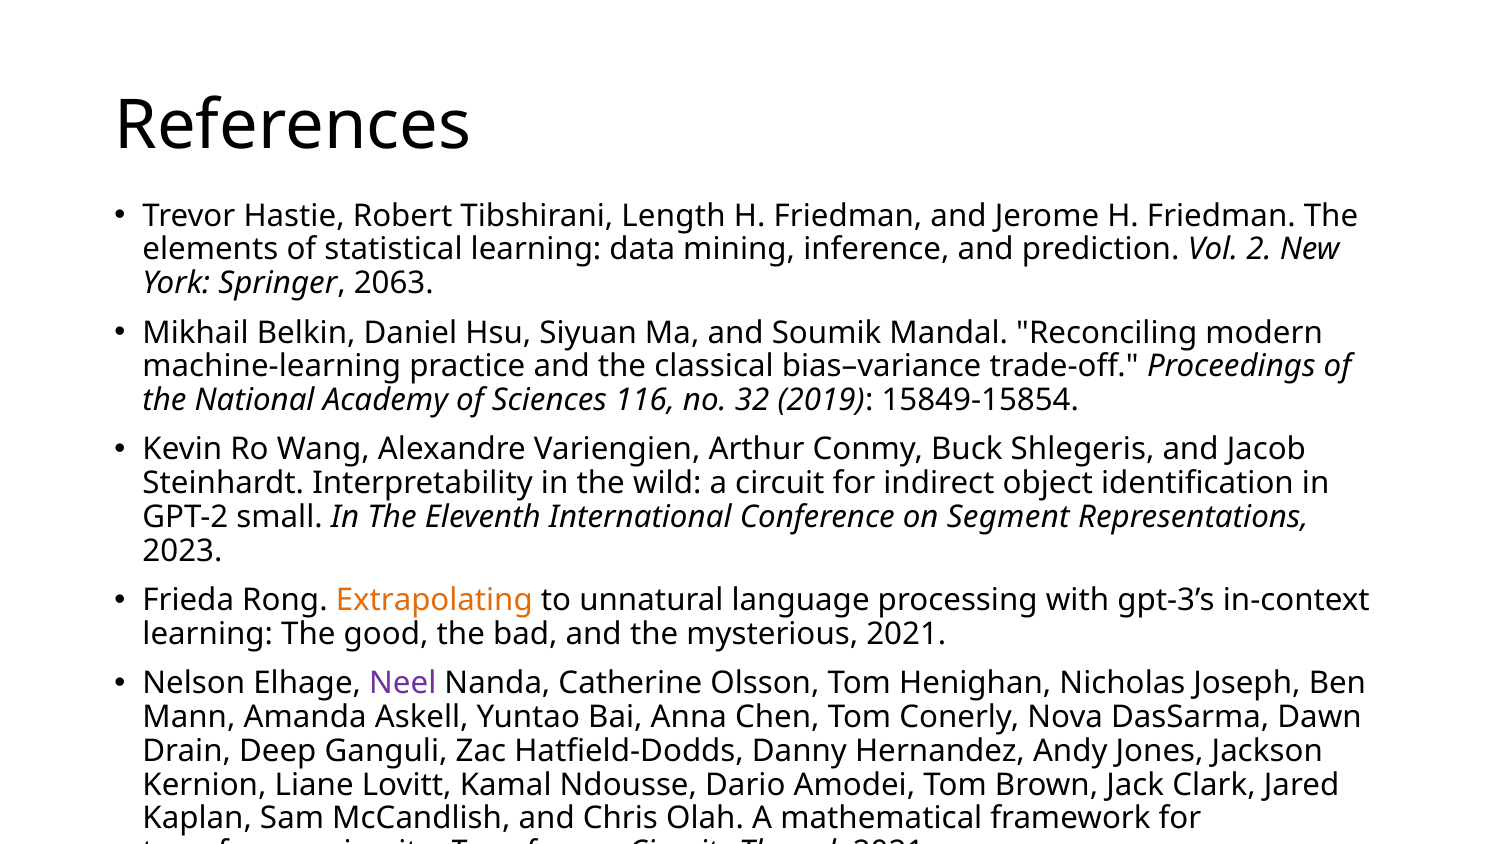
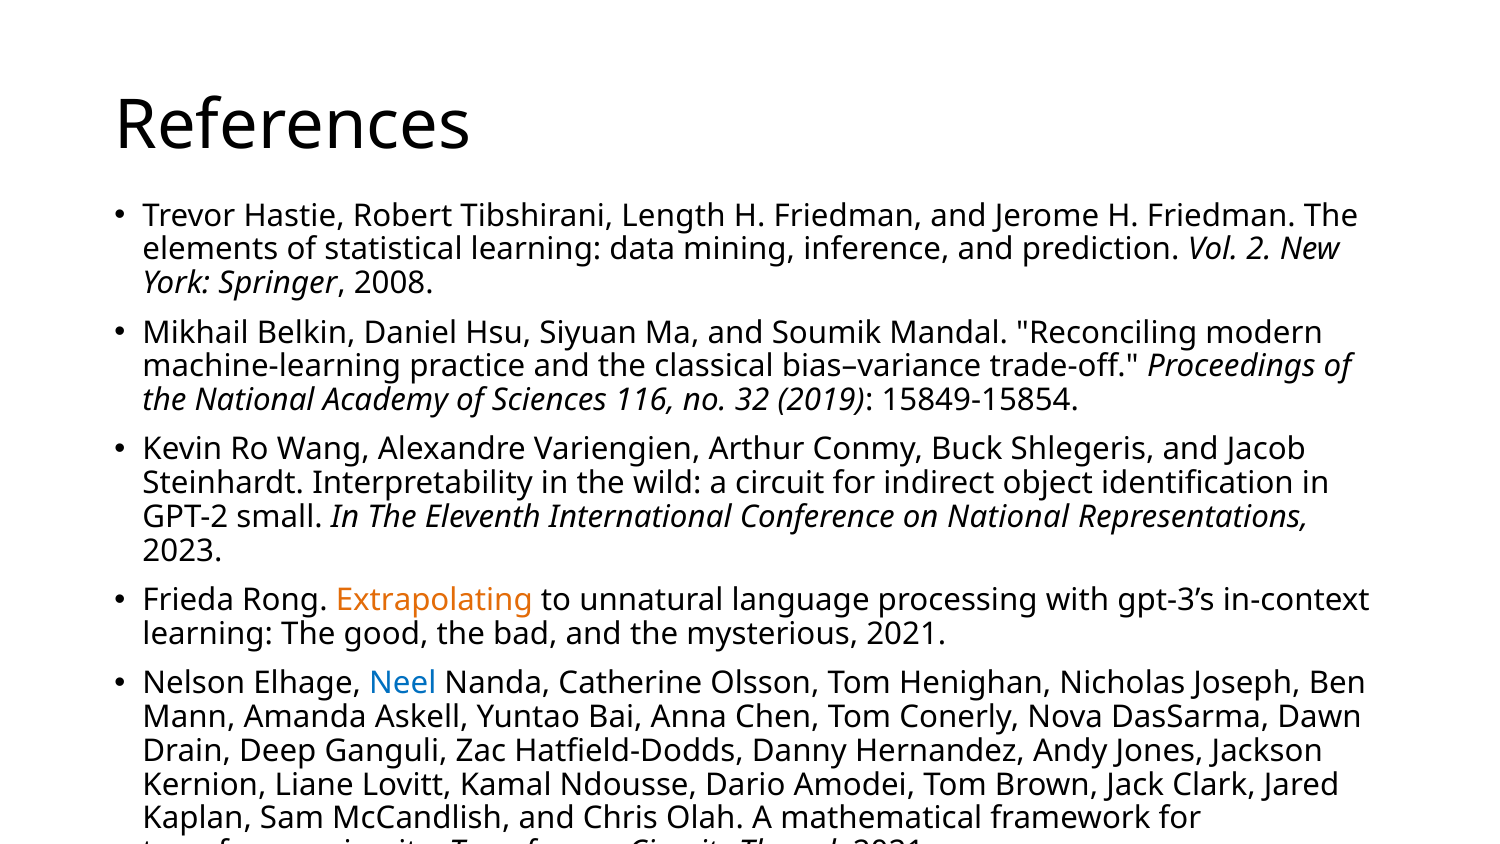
2063: 2063 -> 2008 (394, 283)
on Segment: Segment -> National (1008, 517)
Neel colour: purple -> blue (403, 683)
